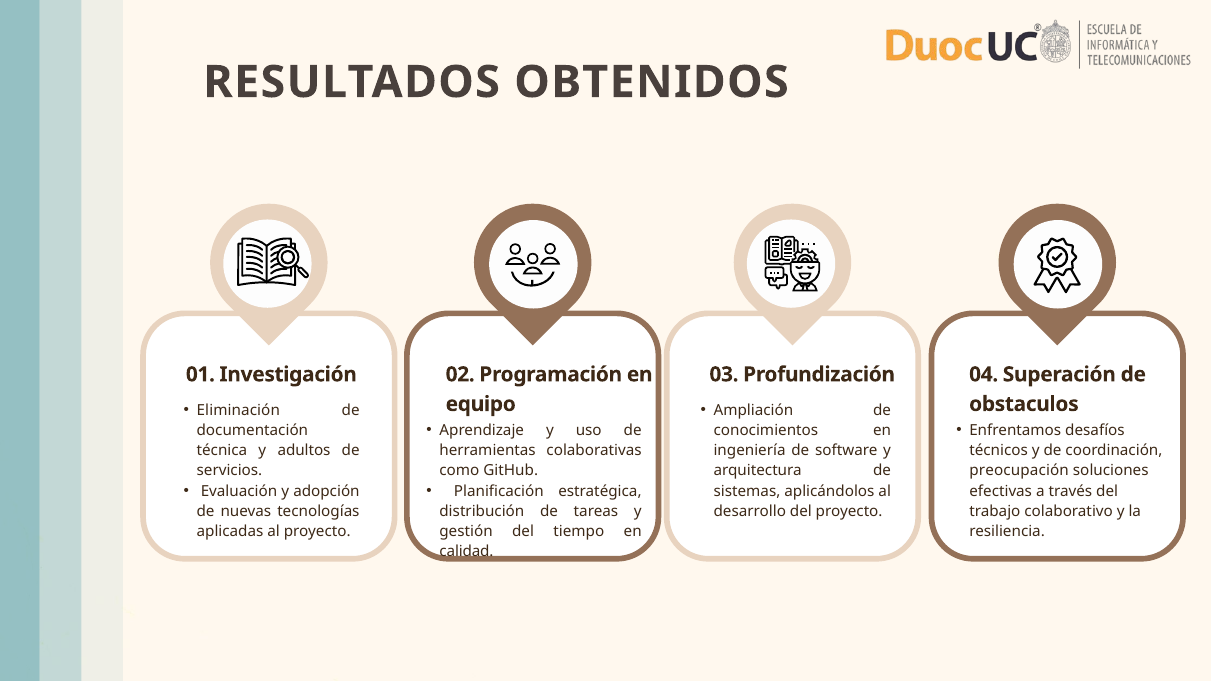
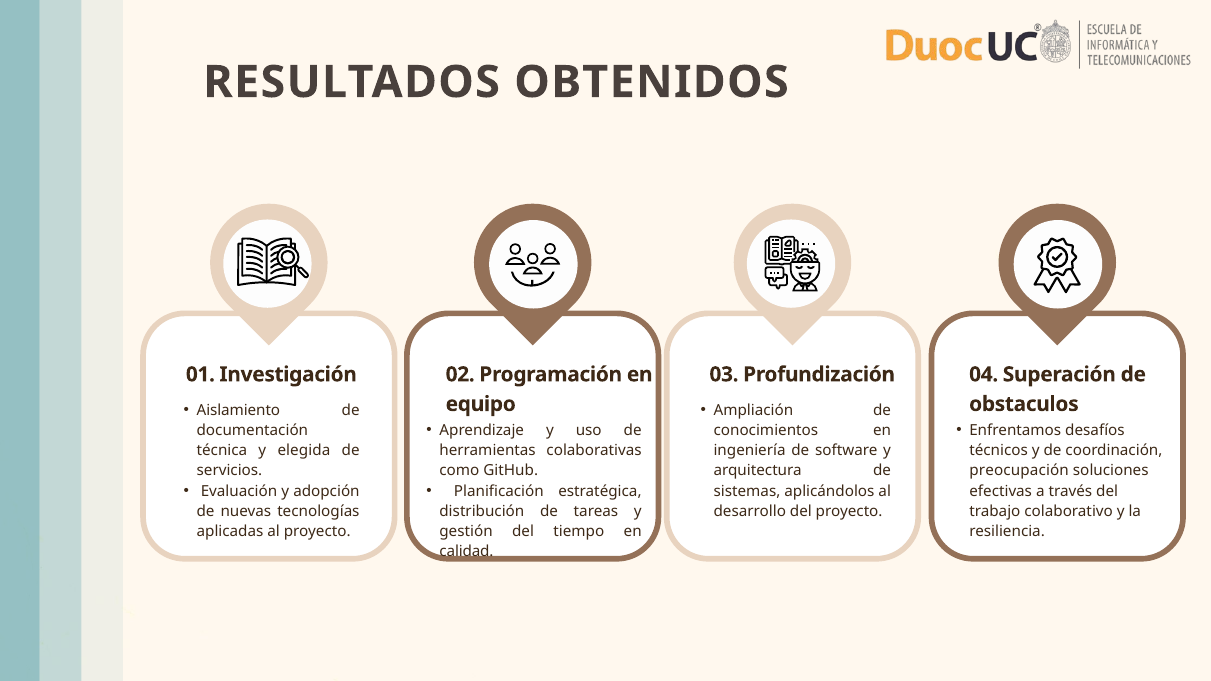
Eliminación: Eliminación -> Aislamiento (238, 410)
adultos: adultos -> elegida (304, 451)
